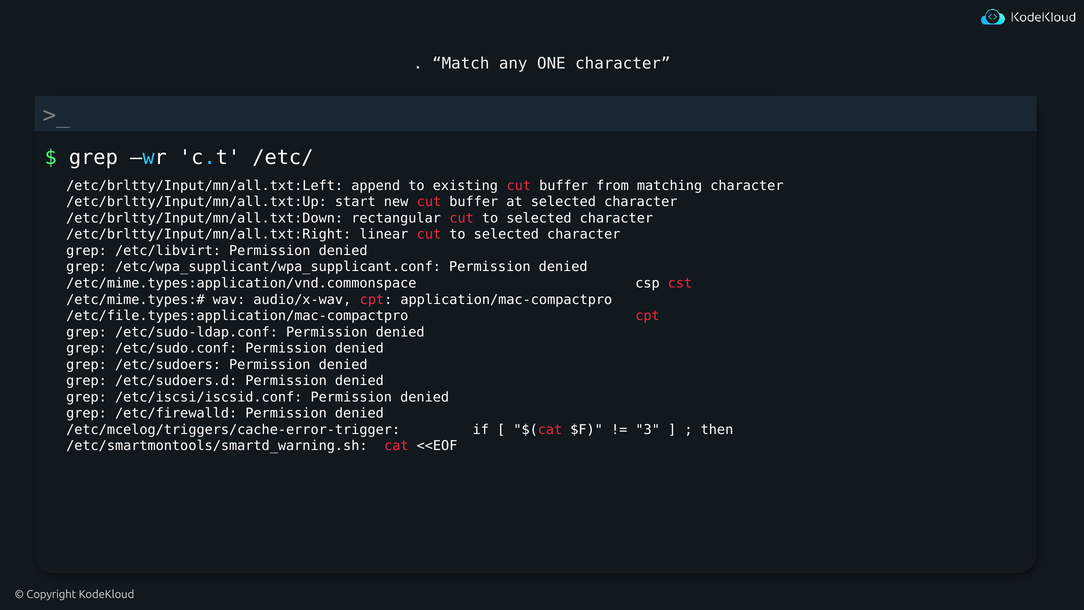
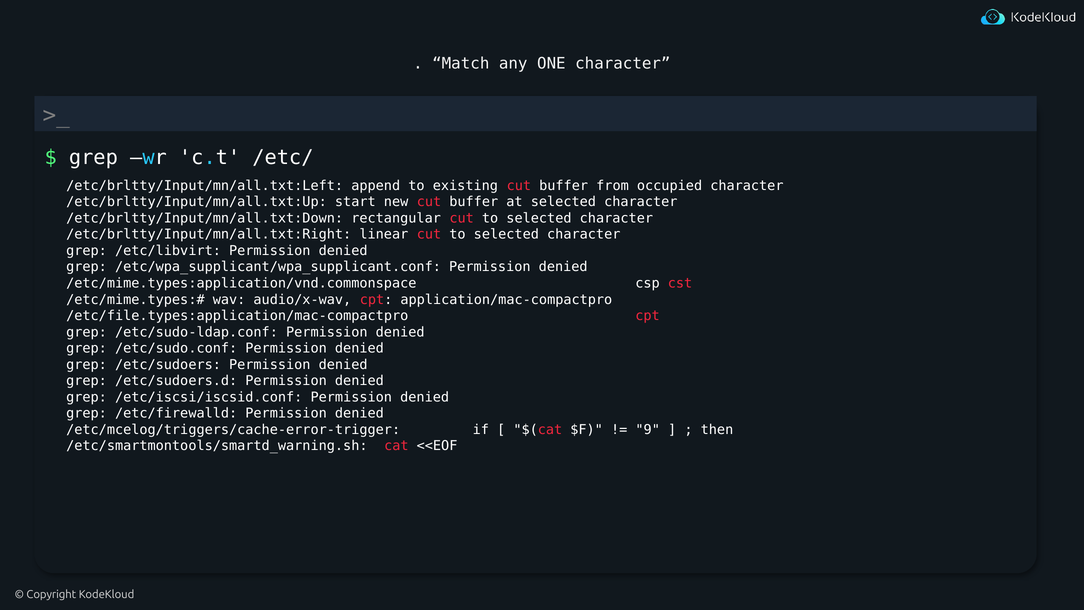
matching: matching -> occupied (670, 186)
3: 3 -> 9 (648, 429)
